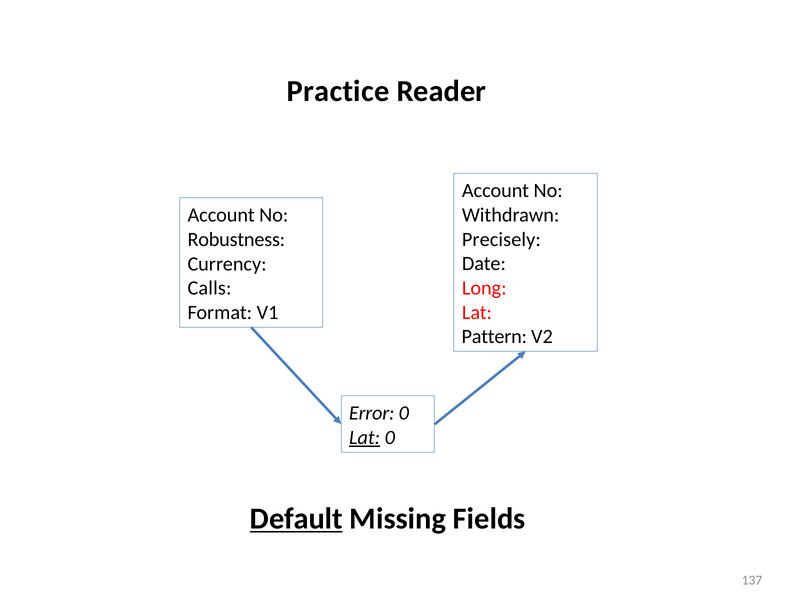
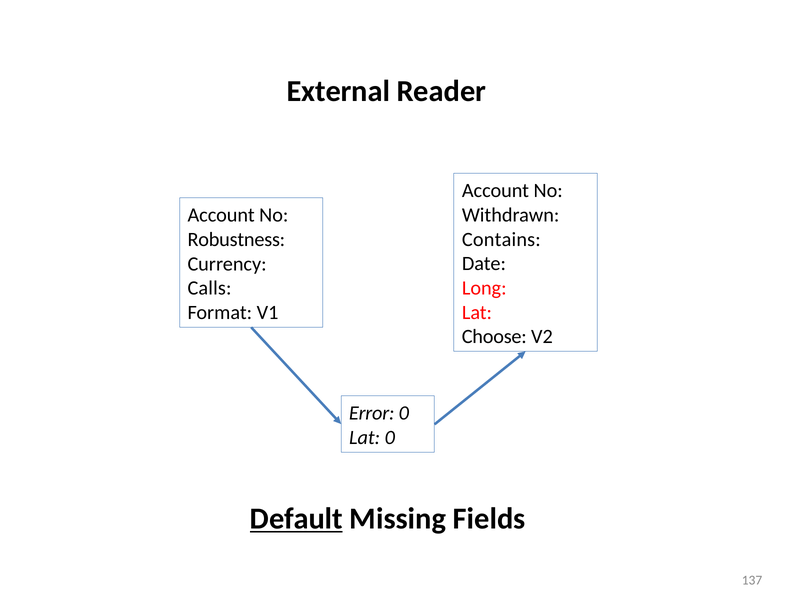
Practice: Practice -> External (338, 91)
Precisely: Precisely -> Contains (501, 239)
Pattern: Pattern -> Choose (494, 337)
Lat underline: present -> none (365, 438)
